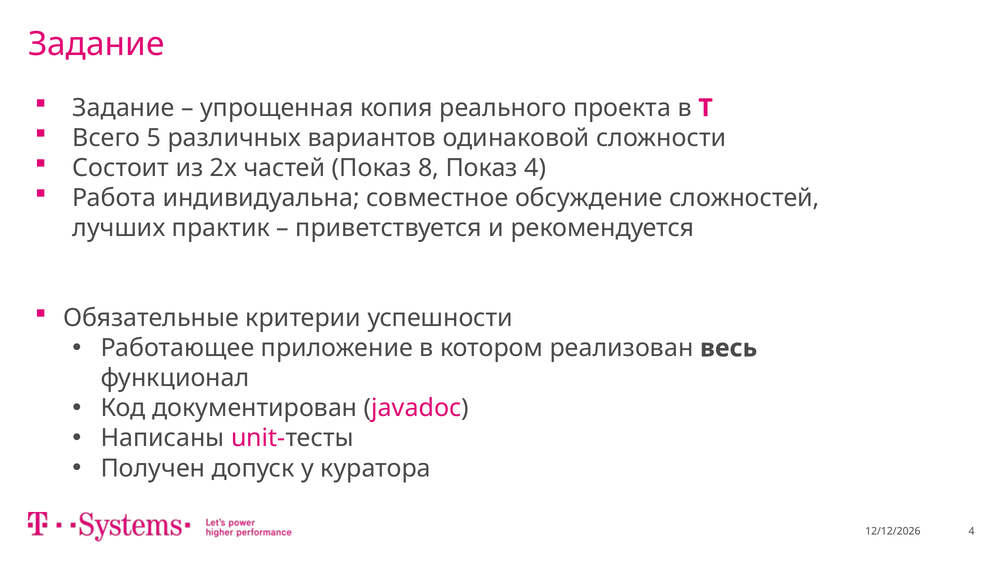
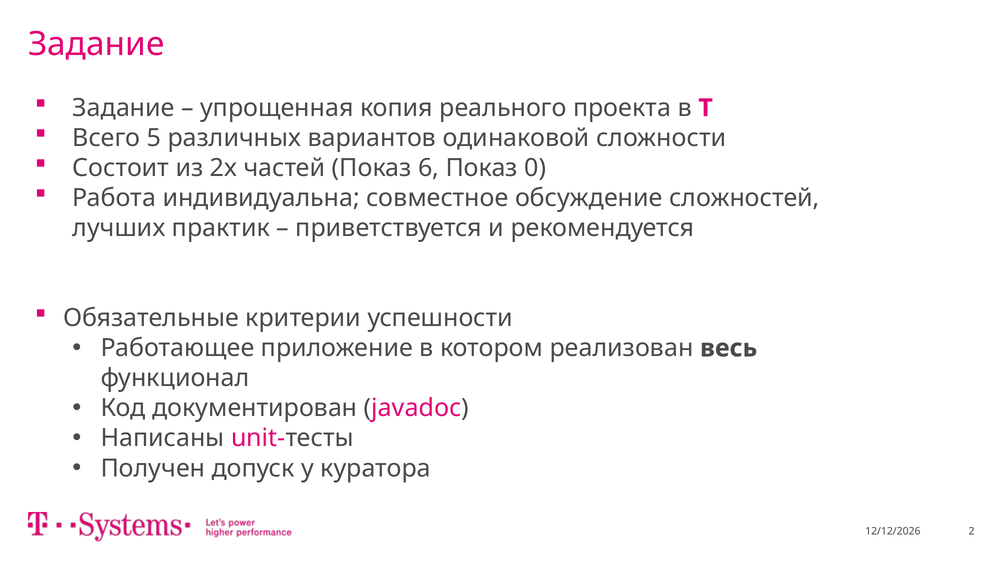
8: 8 -> 6 (429, 168)
Показ 4: 4 -> 0 (535, 168)
4: 4 -> 2 (972, 532)
